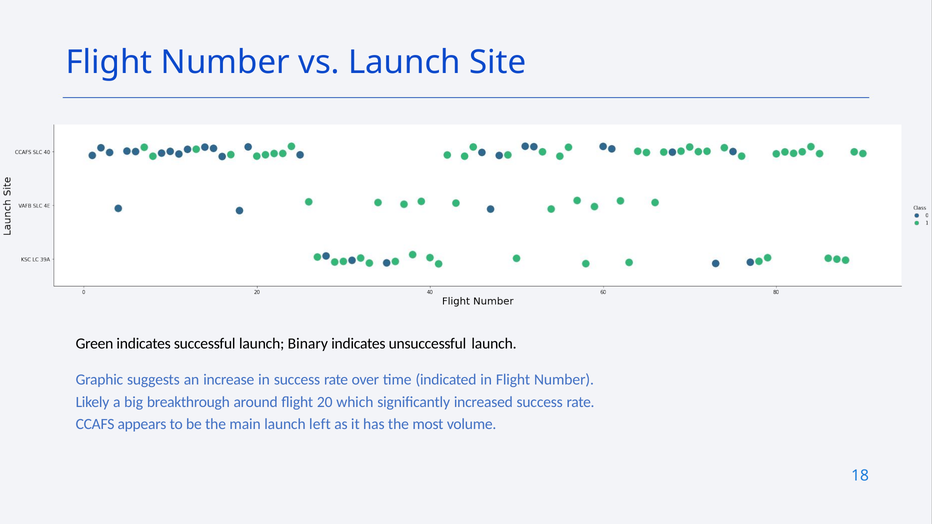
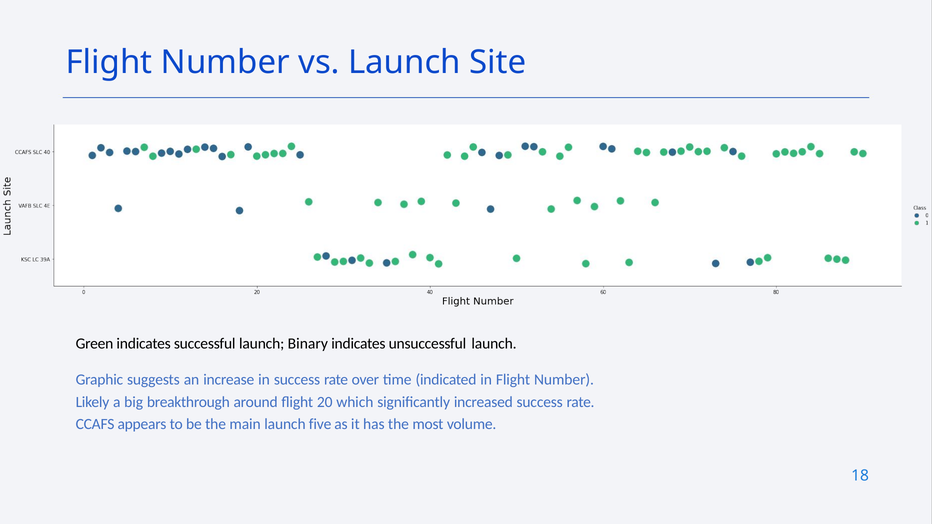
left: left -> five (320, 424)
